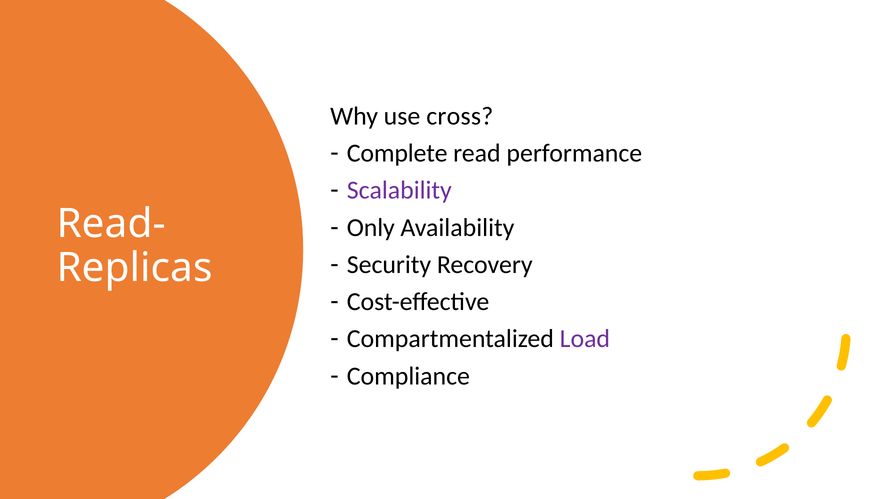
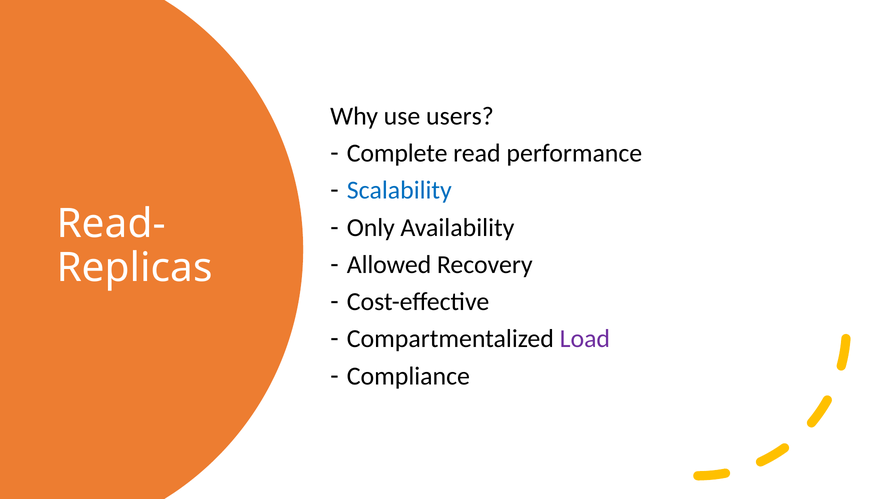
cross: cross -> users (460, 116)
Scalability colour: purple -> blue (399, 190)
Security: Security -> Allowed (389, 265)
